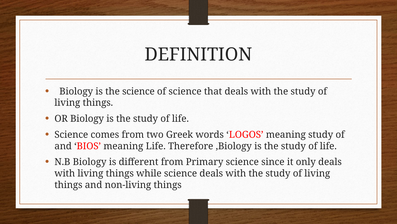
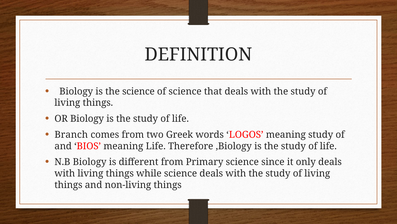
Science: Science -> Branch (71, 134)
